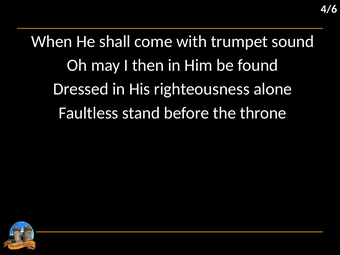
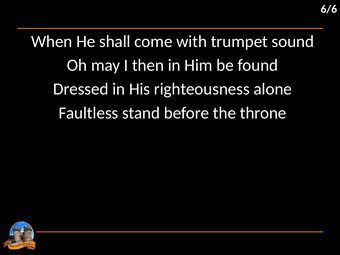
4/6: 4/6 -> 6/6 (329, 9)
